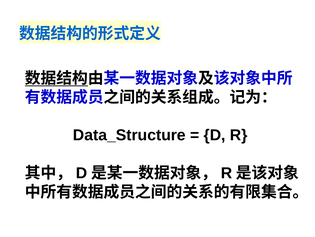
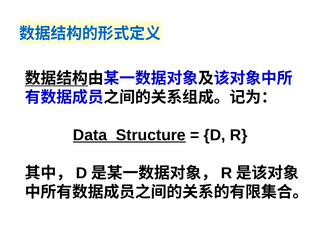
Data_Structure underline: none -> present (129, 135)
